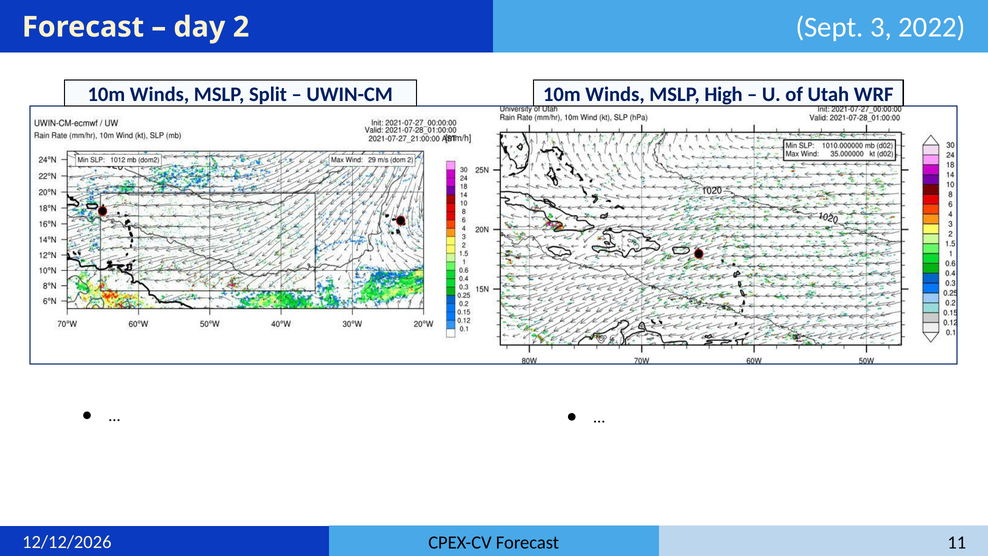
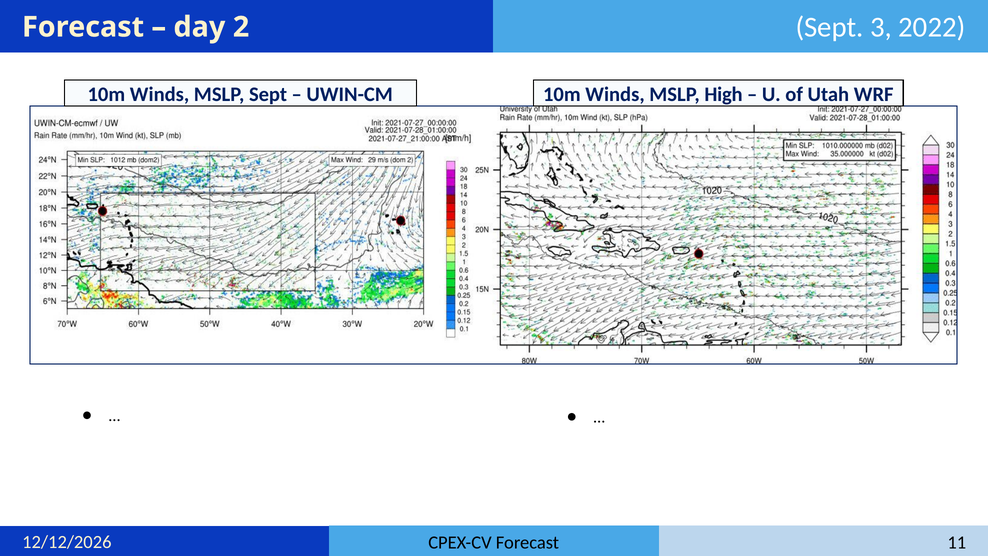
MSLP Split: Split -> Sept (268, 94)
